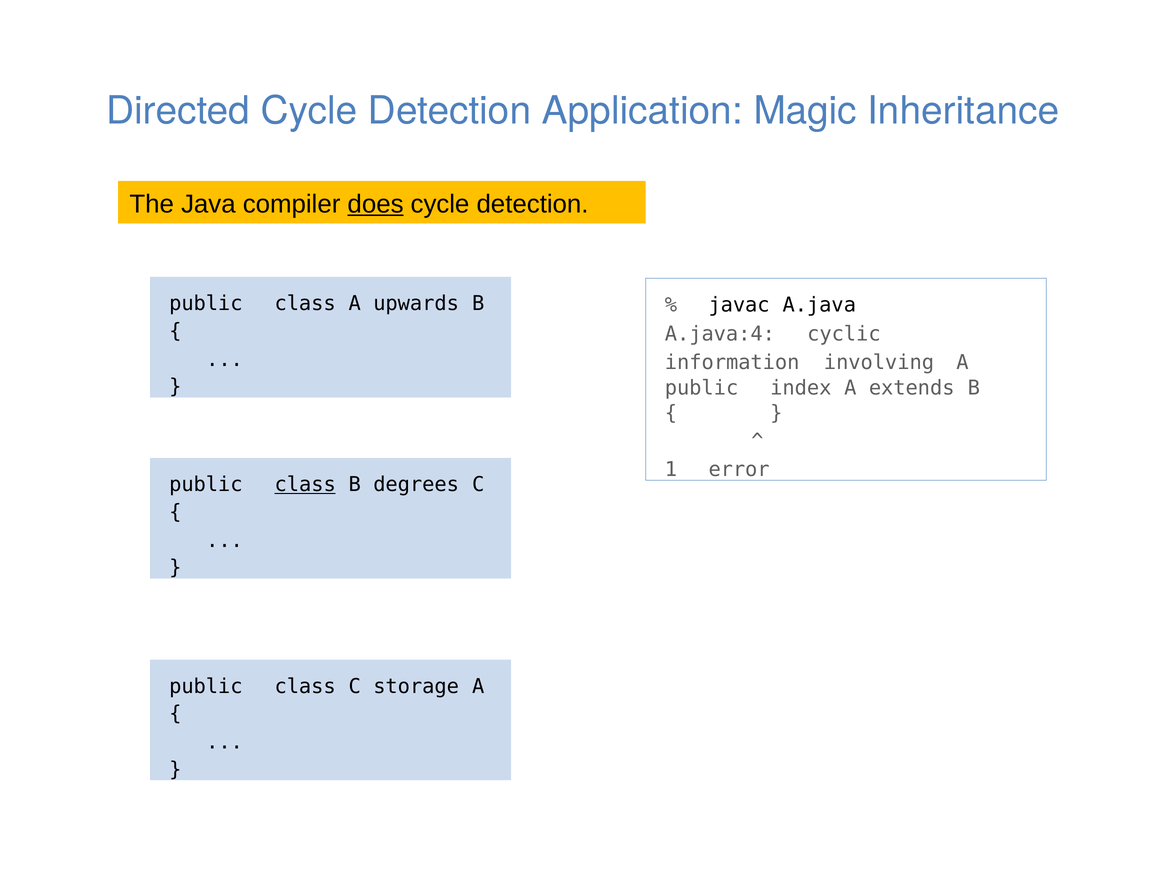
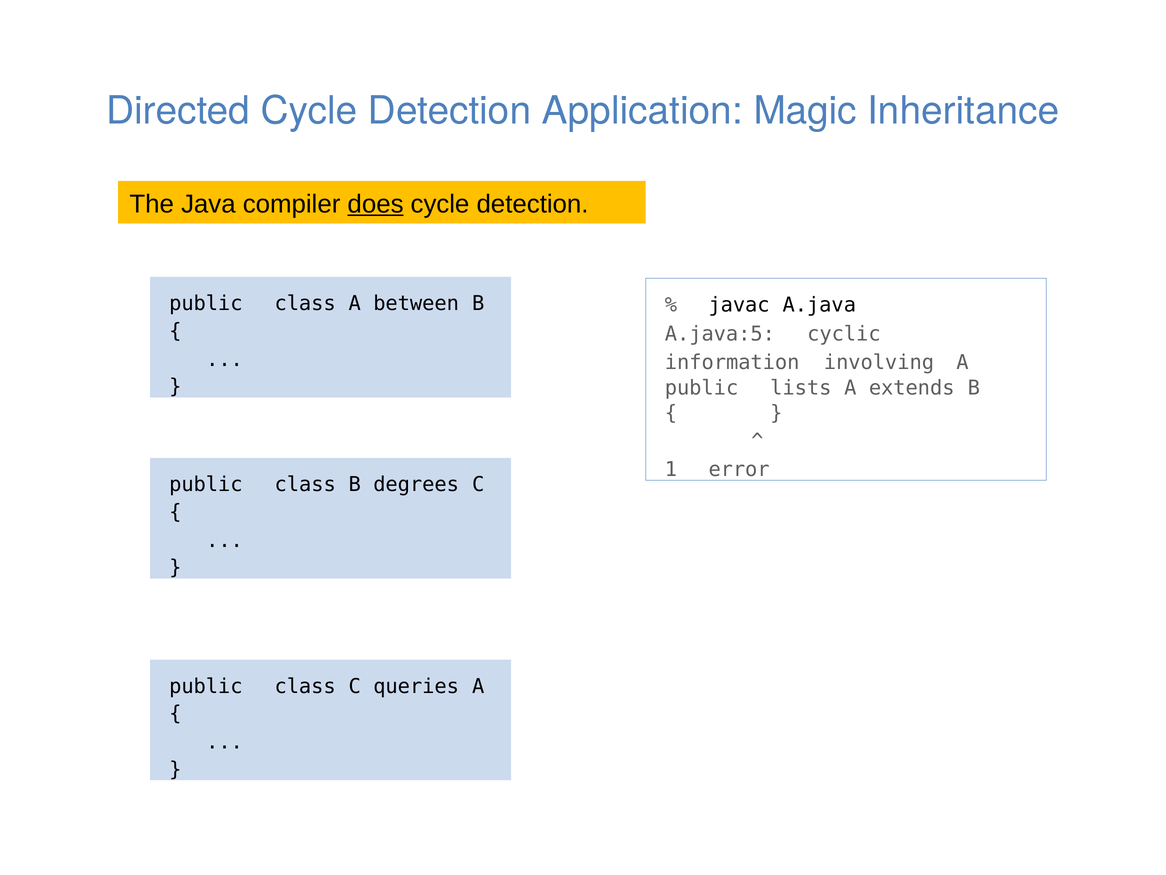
upwards: upwards -> between (416, 303)
A.java:4: A.java:4 -> A.java:5 (720, 334)
index: index -> lists (801, 388)
class underline: present -> none (305, 484)
storage: storage -> queries (416, 686)
